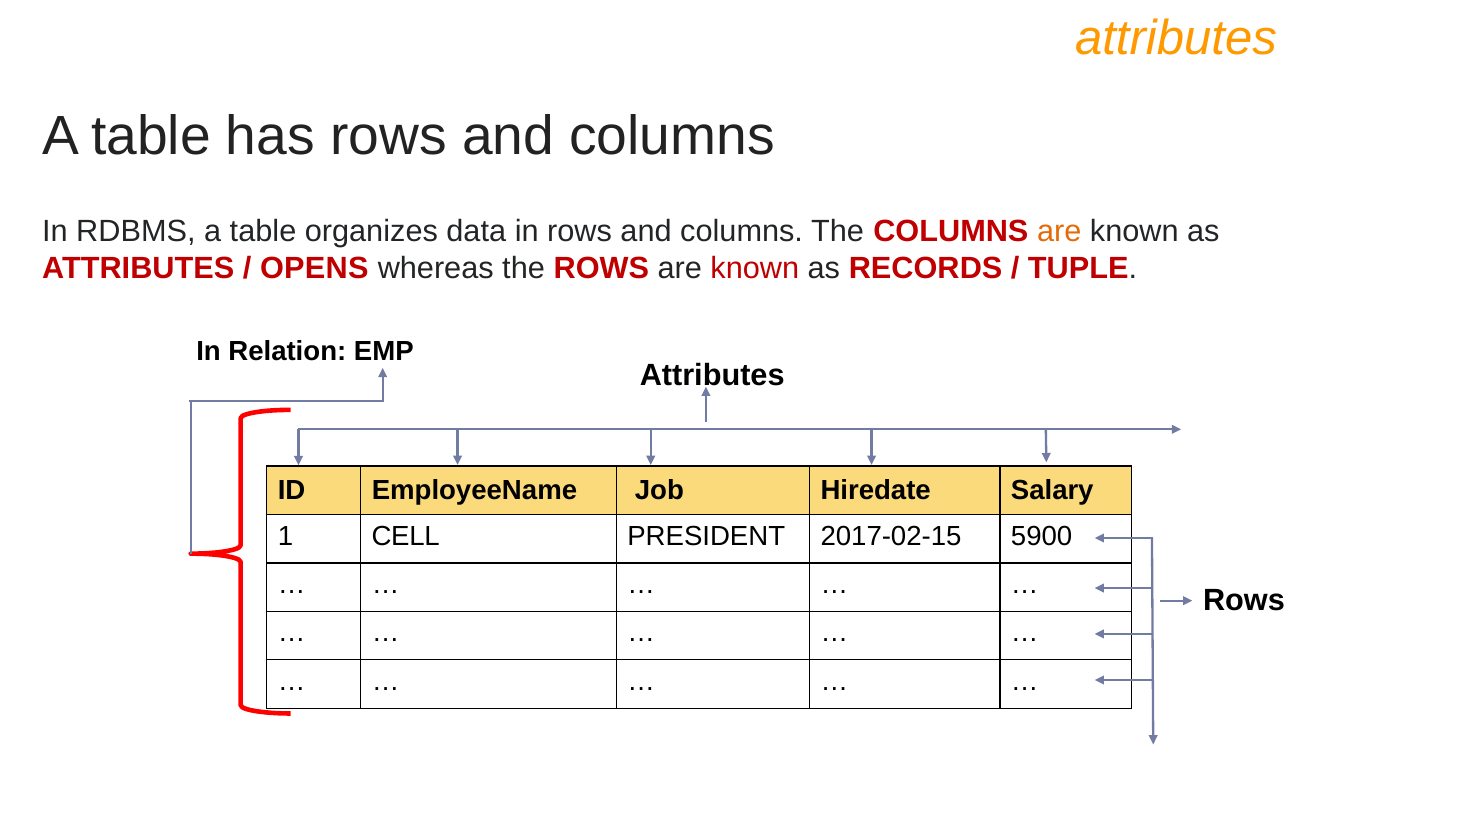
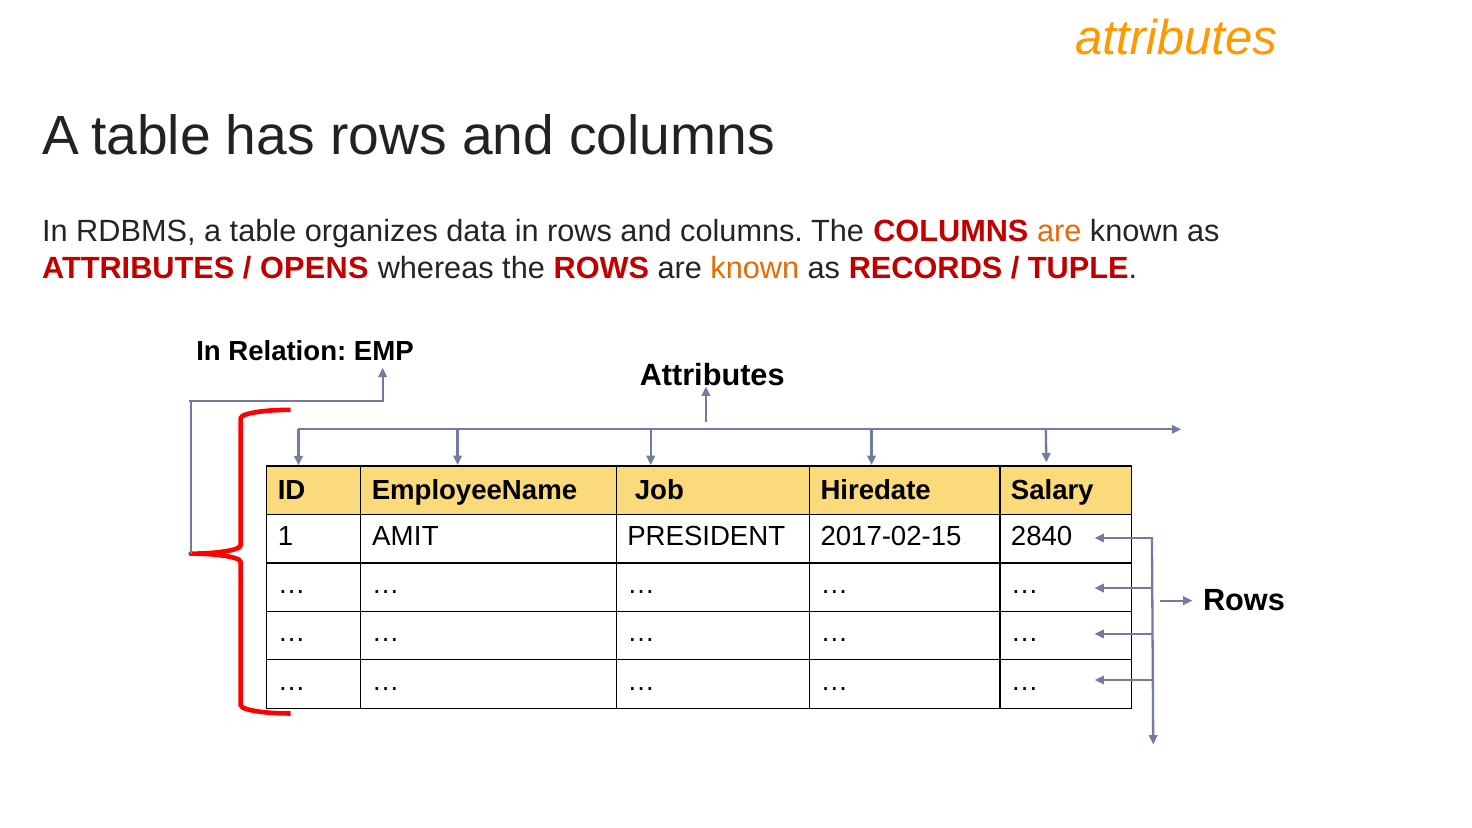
known colour: red -> orange (755, 268)
CELL: CELL -> AMIT (405, 536)
5900: 5900 -> 2840 (1042, 536)
